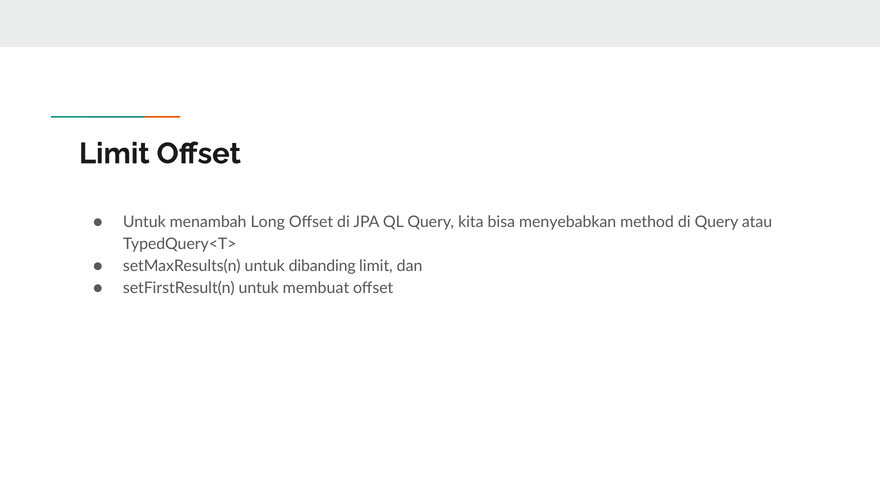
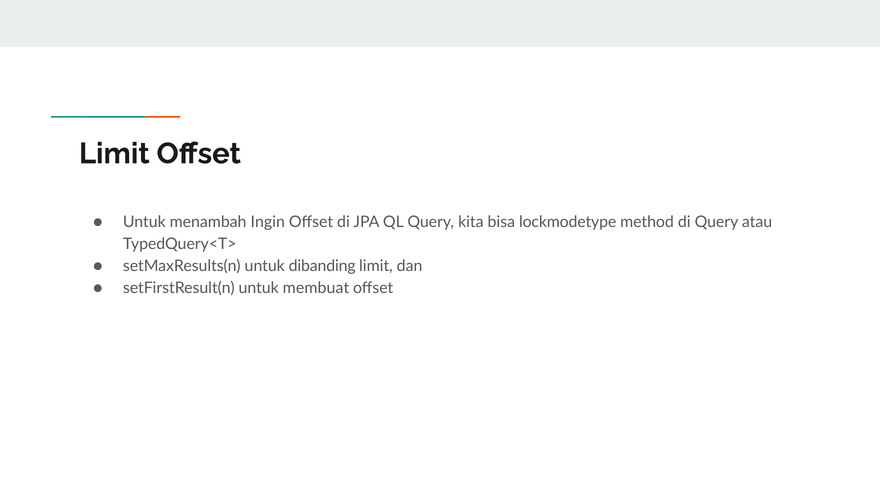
Long: Long -> Ingin (268, 222)
menyebabkan: menyebabkan -> lockmodetype (568, 222)
